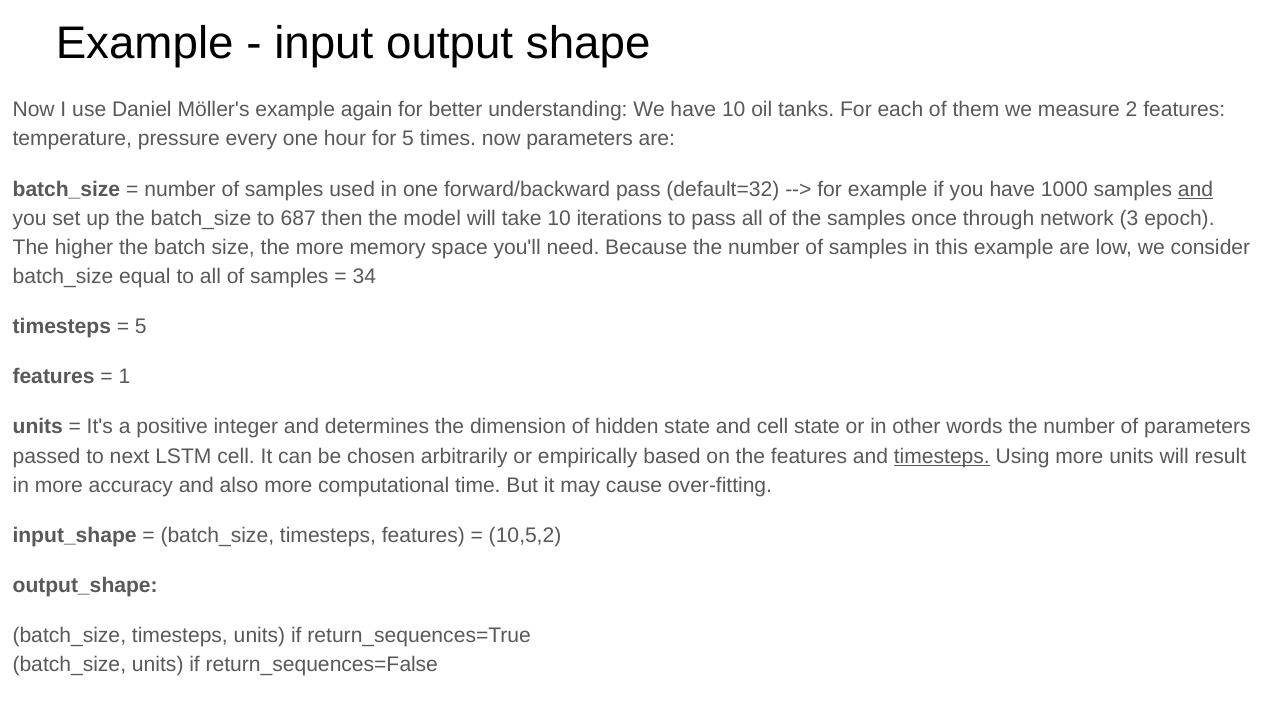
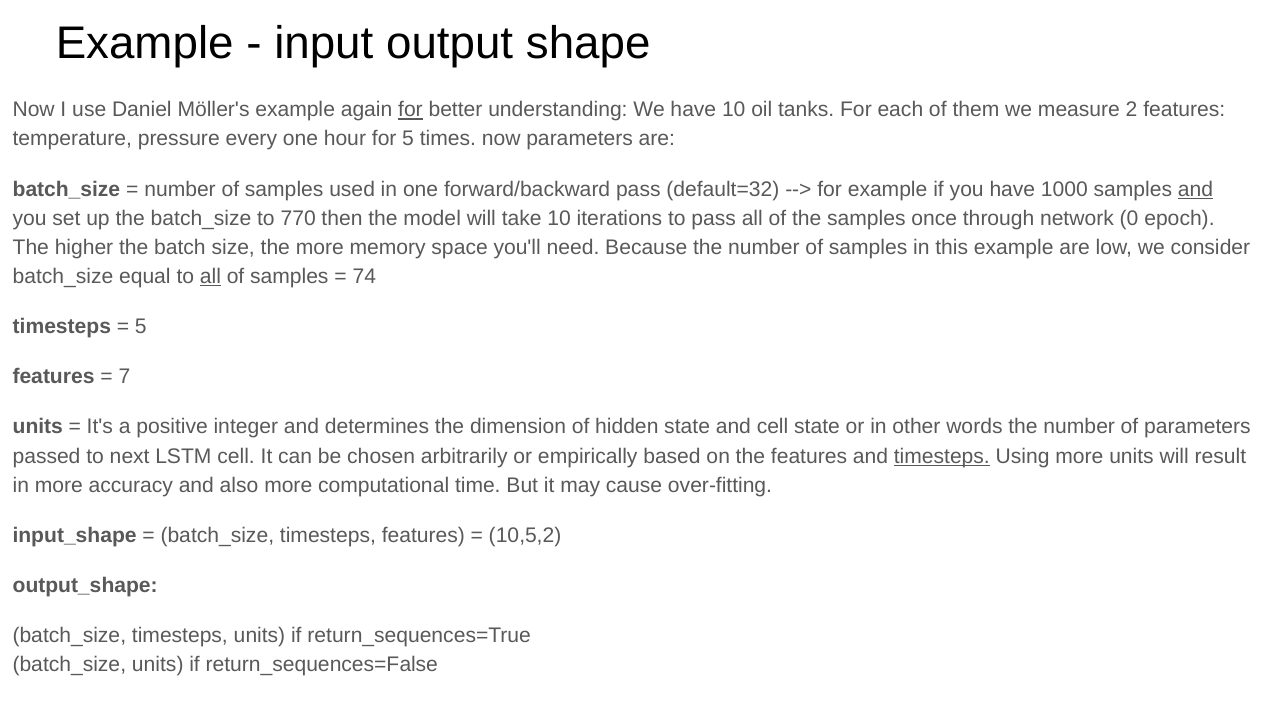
for underline: none -> present (410, 110)
687: 687 -> 770 (298, 218)
3: 3 -> 0 (1129, 218)
all underline: none -> present (210, 276)
34: 34 -> 74 (364, 276)
1: 1 -> 7 (124, 377)
